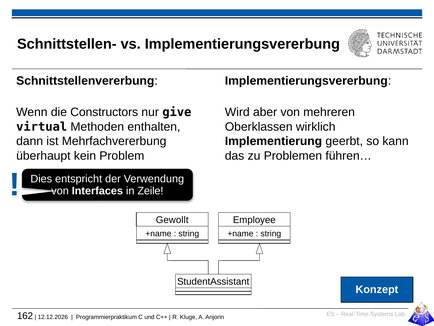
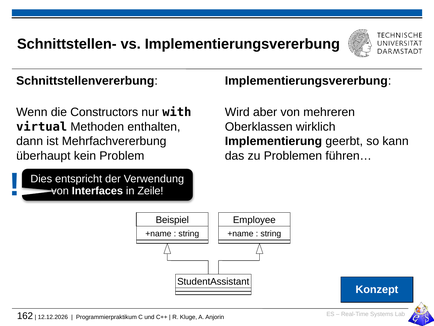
give: give -> with (177, 112)
Gewollt: Gewollt -> Beispiel (172, 220)
